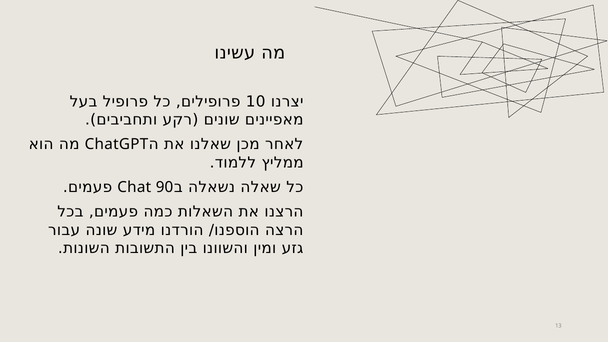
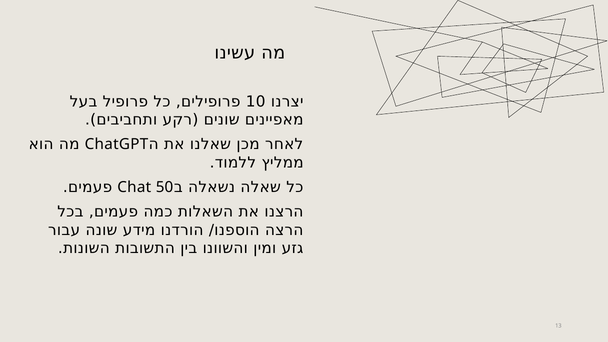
90: 90 -> 50 (165, 187)
